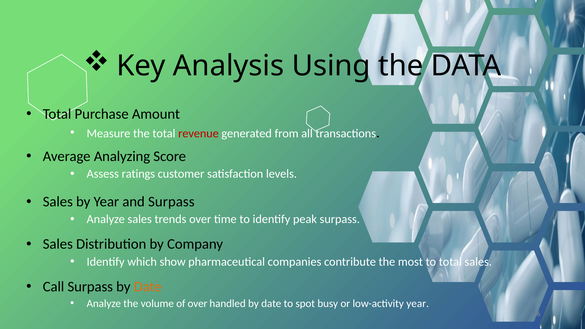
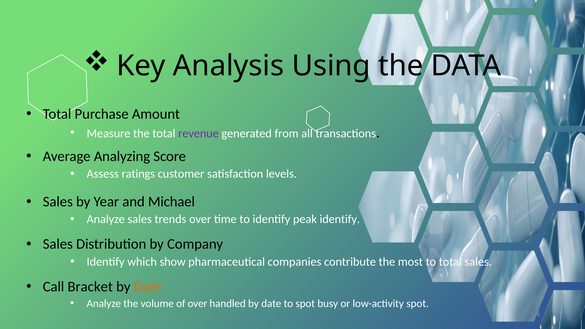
revenue colour: red -> purple (198, 134)
and Surpass: Surpass -> Michael (171, 202)
peak surpass: surpass -> identify (340, 219)
Call Surpass: Surpass -> Bracket (90, 287)
low-activity year: year -> spot (418, 303)
